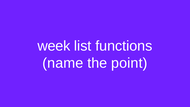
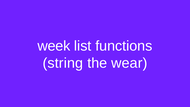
name: name -> string (63, 63)
point: point -> wear (129, 63)
